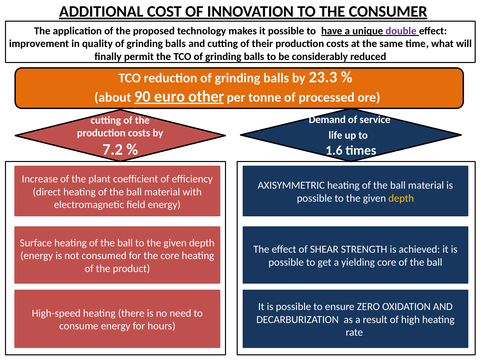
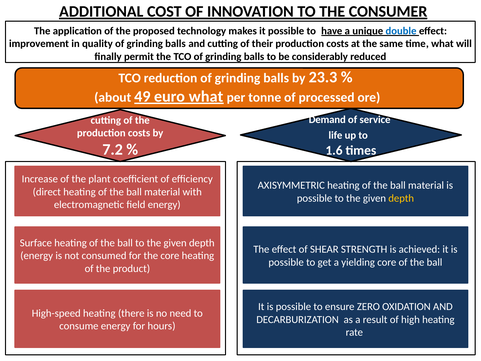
double colour: purple -> blue (401, 31)
90: 90 -> 49 (142, 96)
euro other: other -> what (206, 96)
